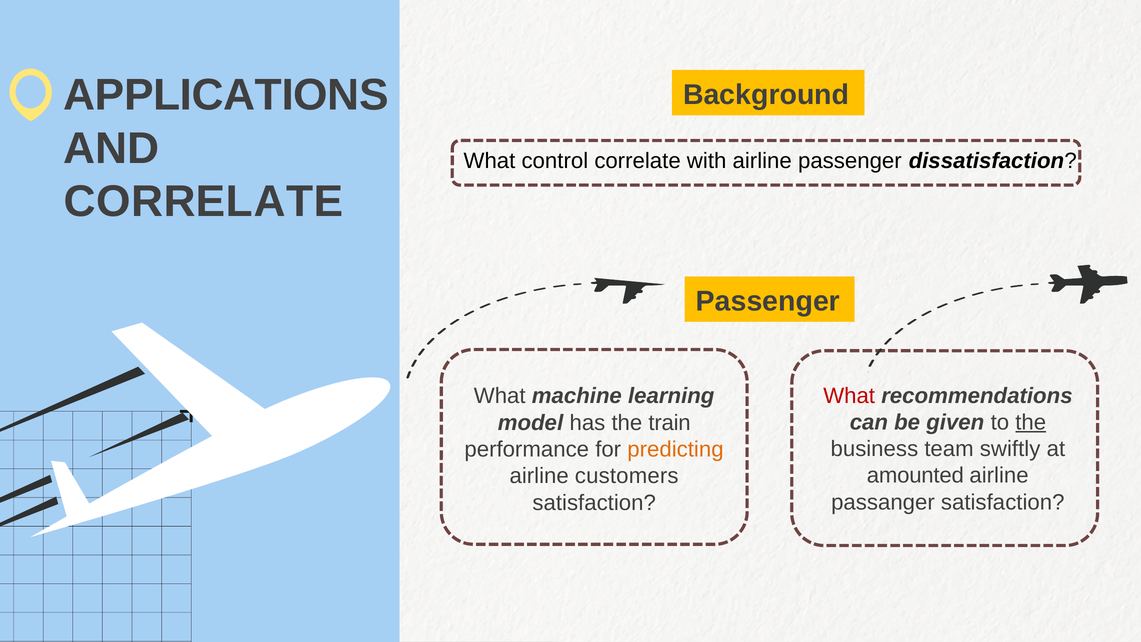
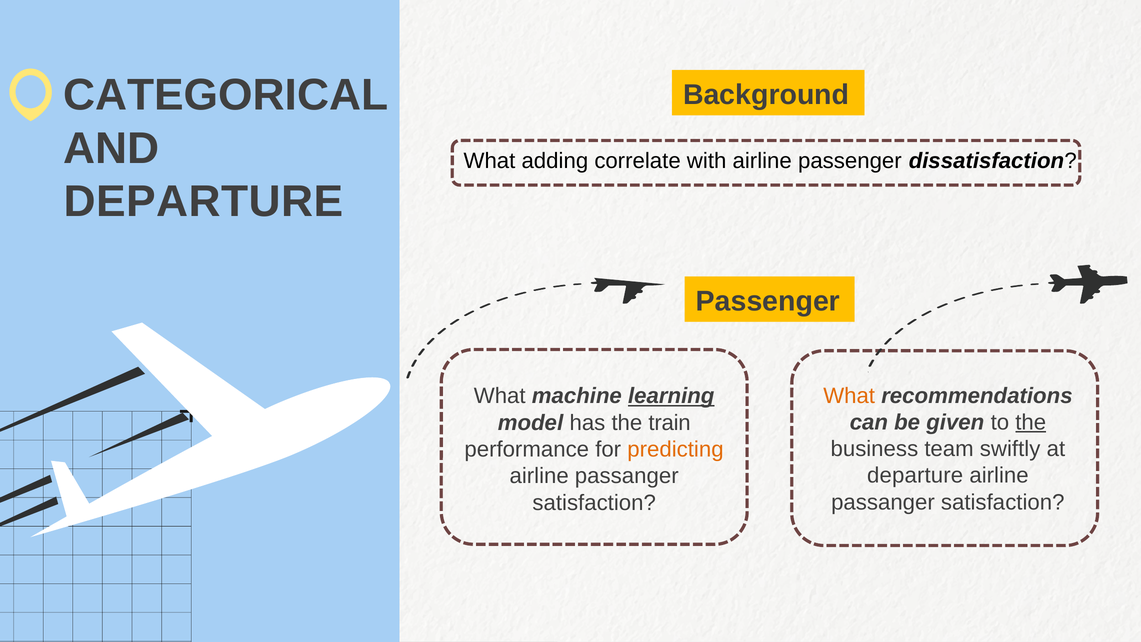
APPLICATIONS: APPLICATIONS -> CATEGORICAL (226, 95)
control: control -> adding (555, 161)
CORRELATE: CORRELATE -> DEPARTURE (203, 202)
What colour: red -> orange (849, 396)
learning underline: none -> present (671, 396)
amounted: amounted -> departure (915, 475)
customers: customers -> passanger (627, 476)
